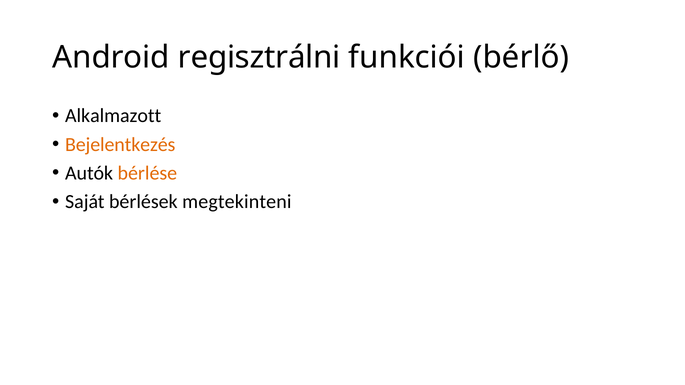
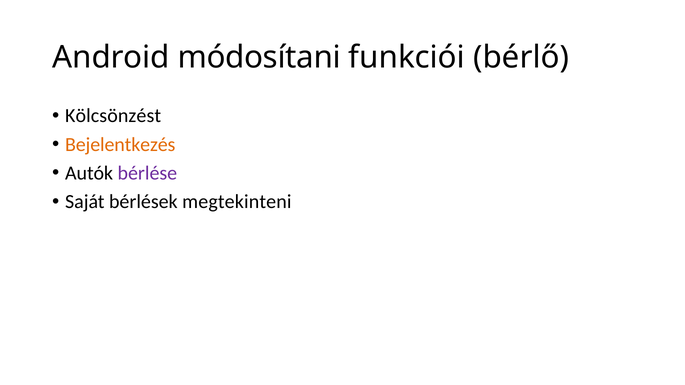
regisztrálni: regisztrálni -> módosítani (259, 58)
Alkalmazott: Alkalmazott -> Kölcsönzést (113, 116)
bérlése colour: orange -> purple (147, 173)
